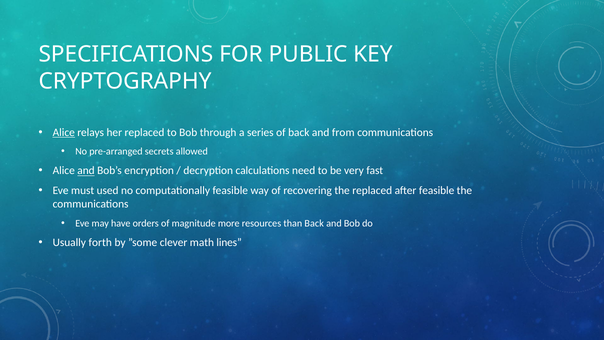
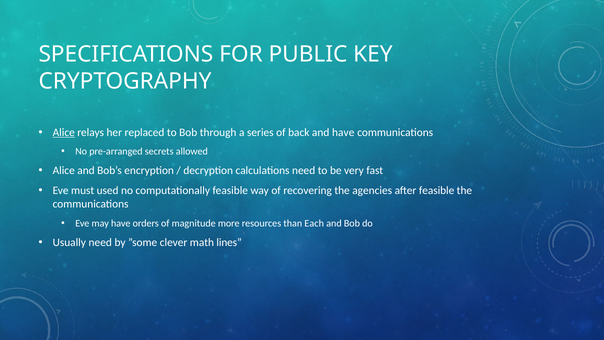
and from: from -> have (343, 132)
and underline: present -> none (86, 171)
the replaced: replaced -> agencies (372, 190)
than Back: Back -> Each (314, 223)
Usually forth: forth -> need (100, 242)
